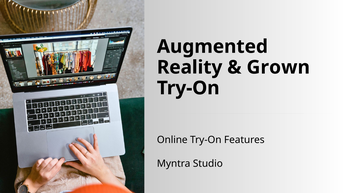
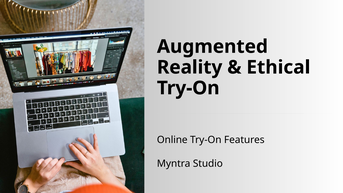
Grown: Grown -> Ethical (278, 67)
